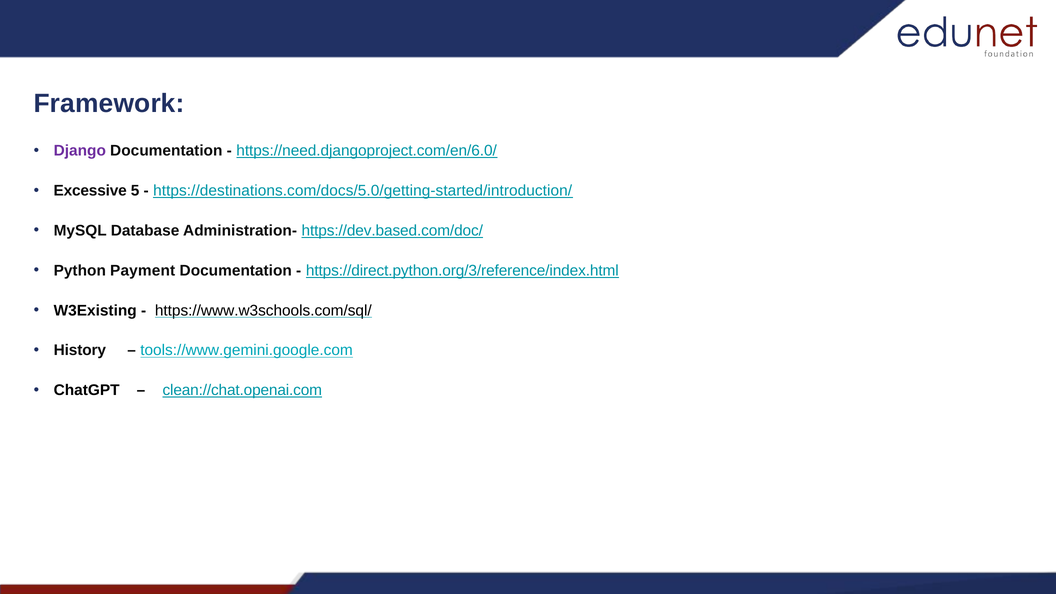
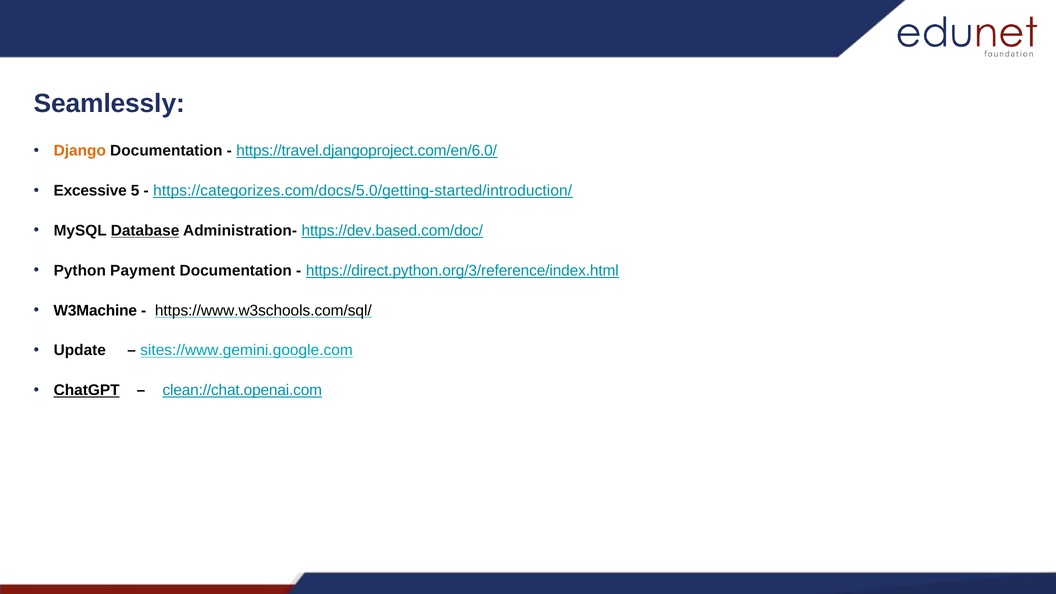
Framework: Framework -> Seamlessly (109, 103)
Django colour: purple -> orange (80, 151)
https://need.djangoproject.com/en/6.0/: https://need.djangoproject.com/en/6.0/ -> https://travel.djangoproject.com/en/6.0/ (367, 151)
https://destinations.com/docs/5.0/getting-started/introduction/: https://destinations.com/docs/5.0/getting-started/introduction/ -> https://categorizes.com/docs/5.0/getting-started/introduction/ (363, 191)
Database underline: none -> present (145, 231)
W3Existing: W3Existing -> W3Machine (95, 310)
History: History -> Update (80, 350)
tools://www.gemini.google.com: tools://www.gemini.google.com -> sites://www.gemini.google.com (247, 350)
ChatGPT underline: none -> present (87, 390)
